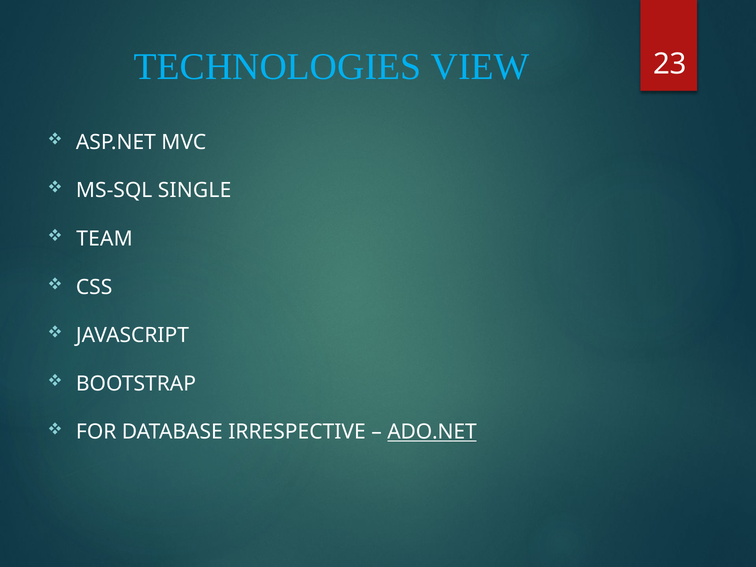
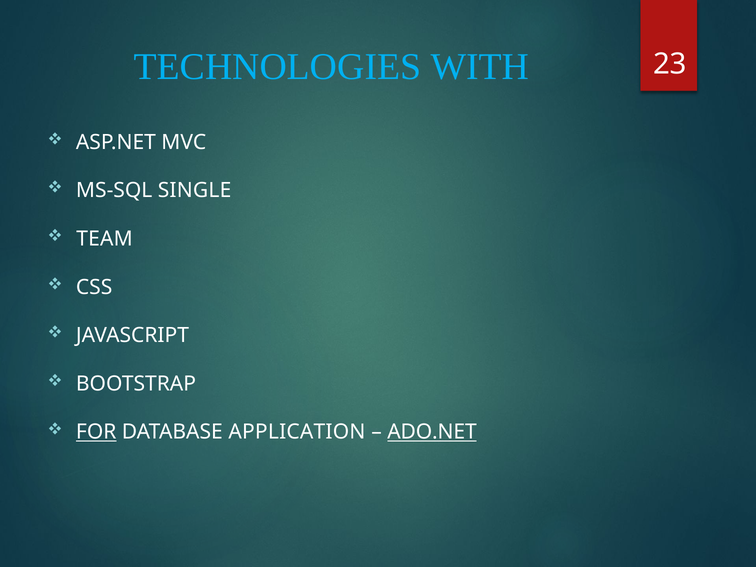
VIEW: VIEW -> WITH (480, 67)
FOR underline: none -> present (96, 432)
IRRESPECTIVE: IRRESPECTIVE -> APPLICATION (297, 432)
